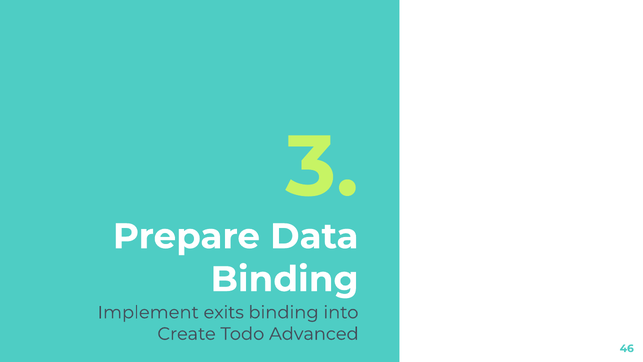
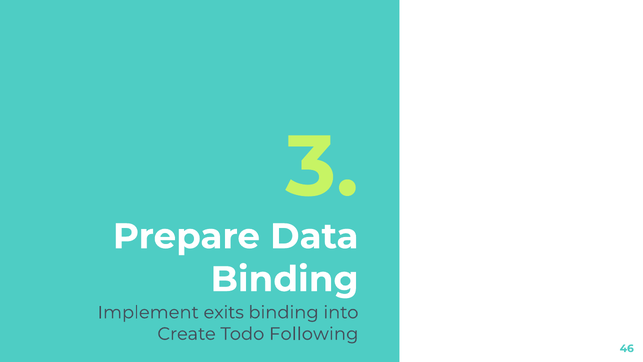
Advanced: Advanced -> Following (314, 334)
